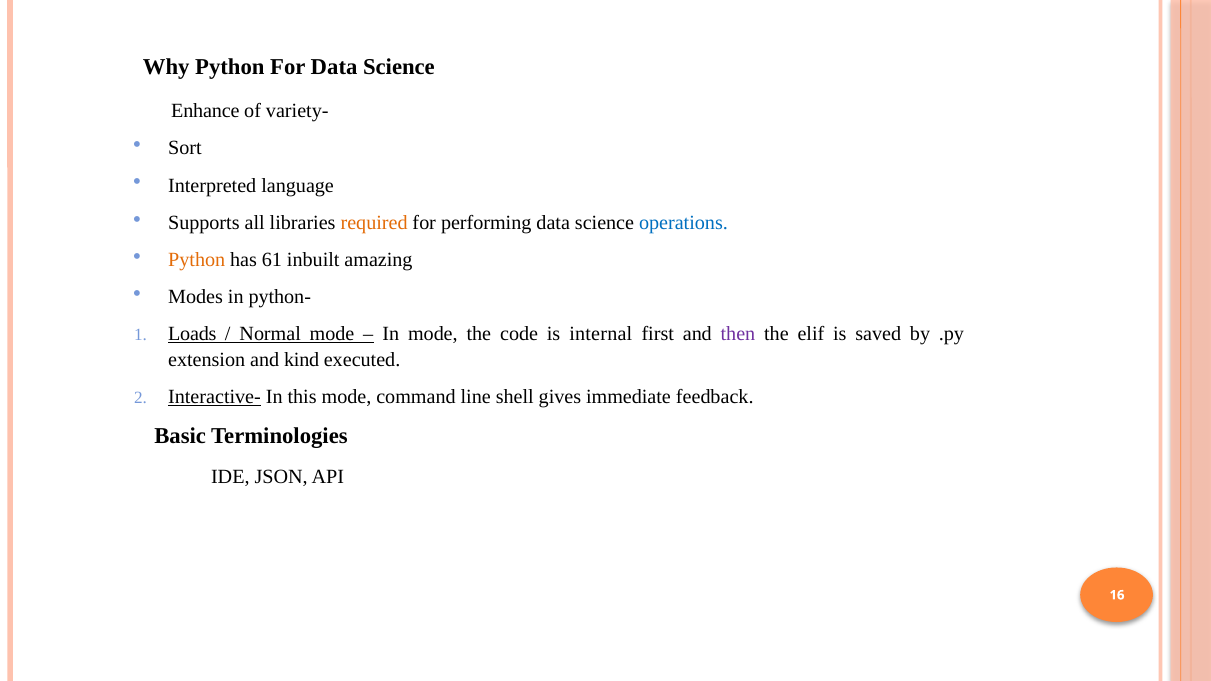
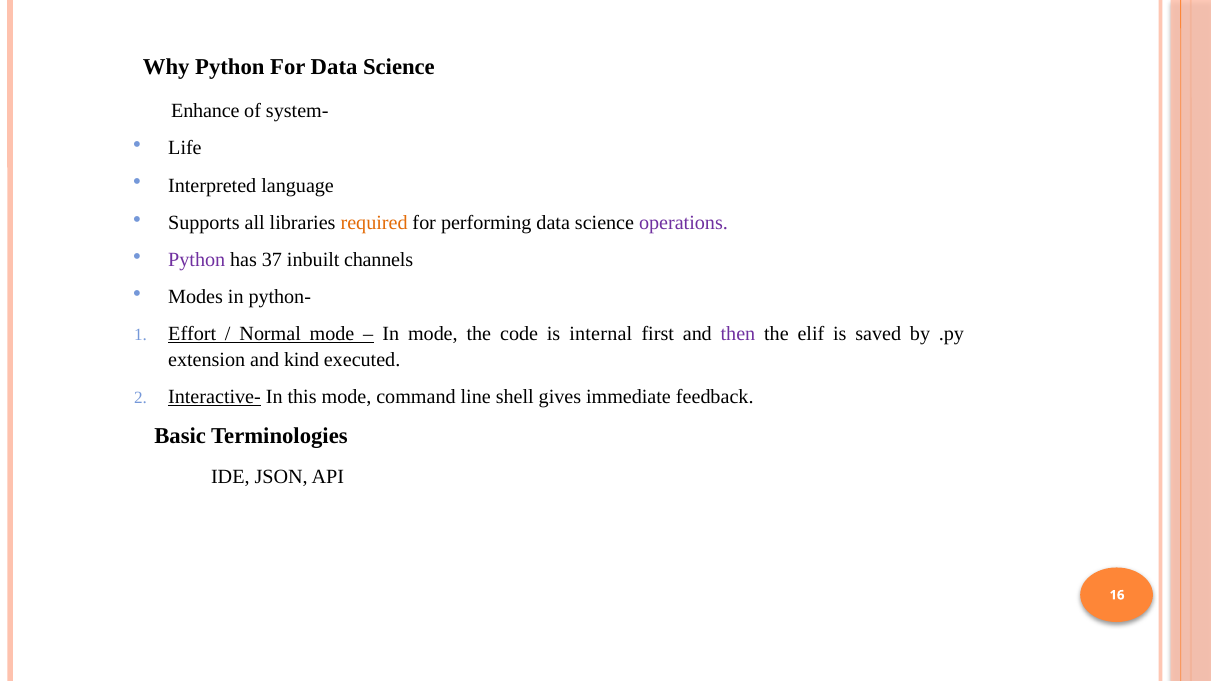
variety-: variety- -> system- (297, 111)
Sort: Sort -> Life (185, 148)
operations colour: blue -> purple (683, 223)
Python colour: orange -> purple (197, 260)
61: 61 -> 37 (272, 260)
amazing: amazing -> channels (379, 260)
Loads: Loads -> Effort (192, 334)
